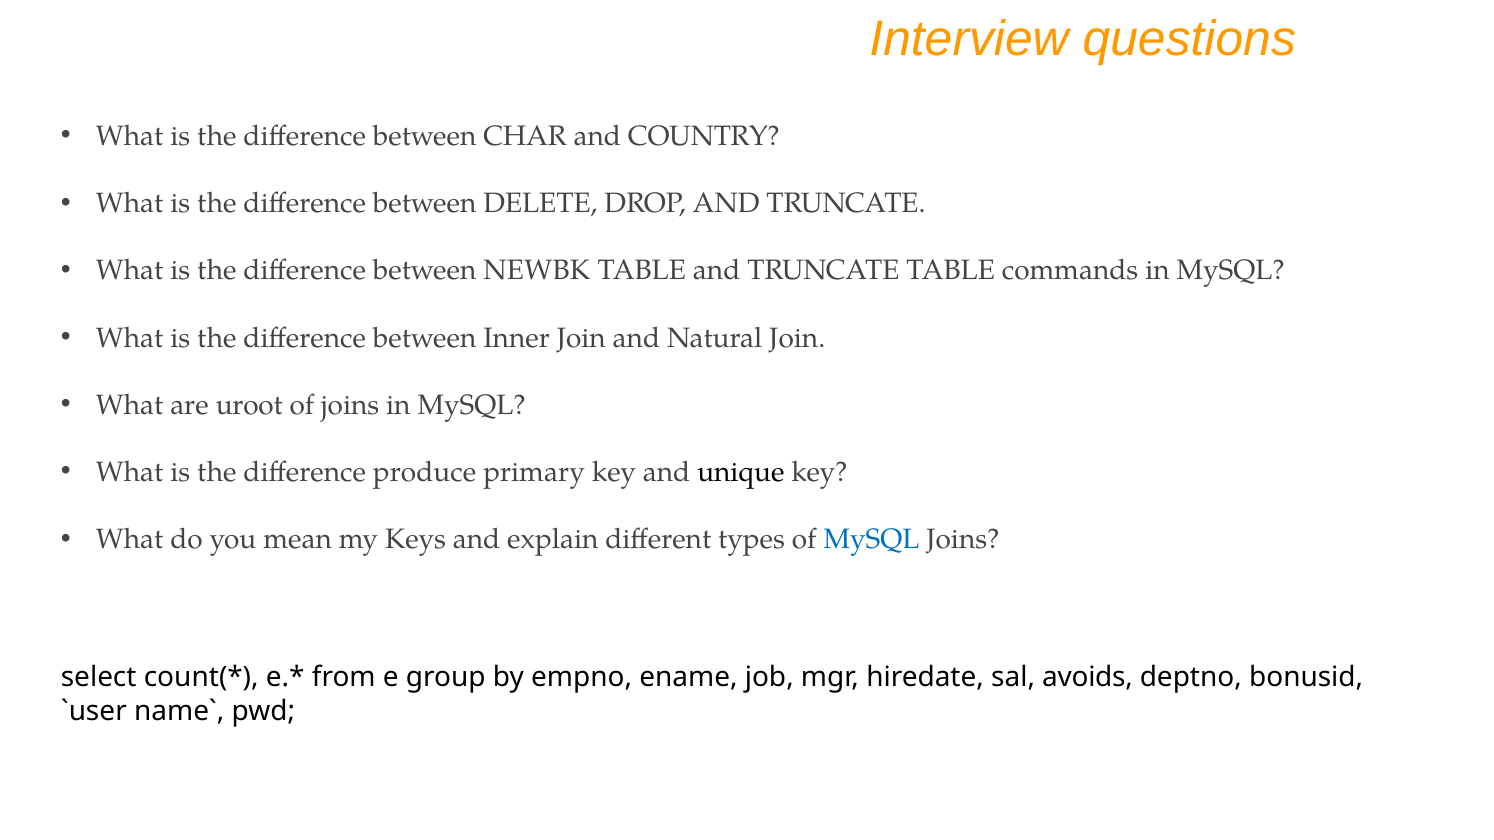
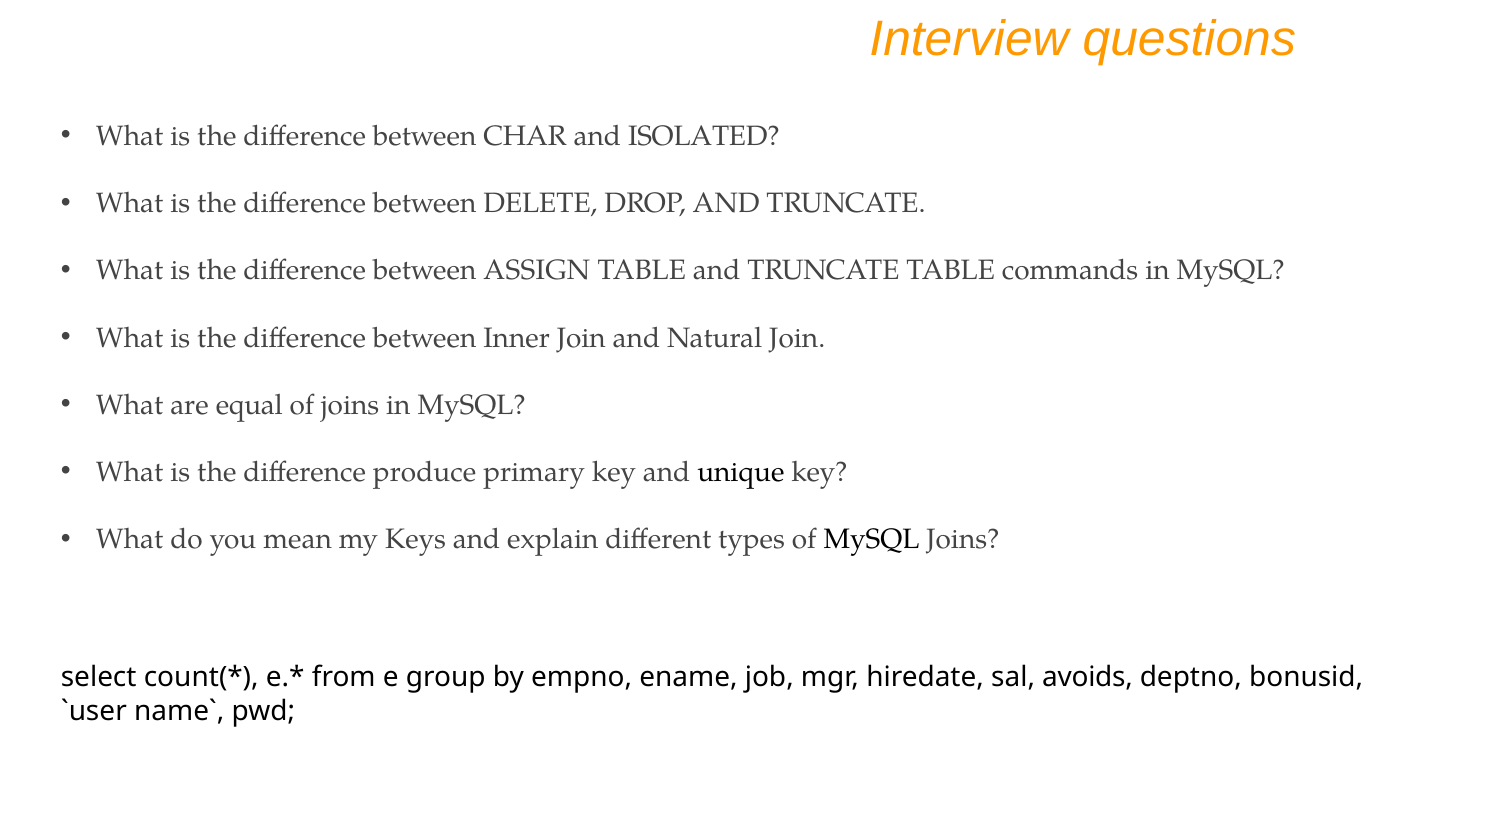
COUNTRY: COUNTRY -> ISOLATED (704, 136)
NEWBK: NEWBK -> ASSIGN (537, 271)
uroot: uroot -> equal (249, 405)
MySQL colour: blue -> black (871, 540)
